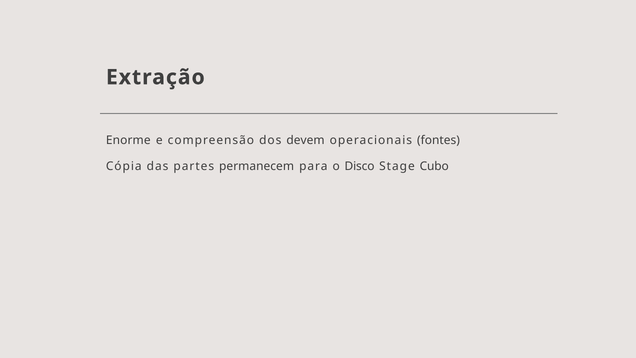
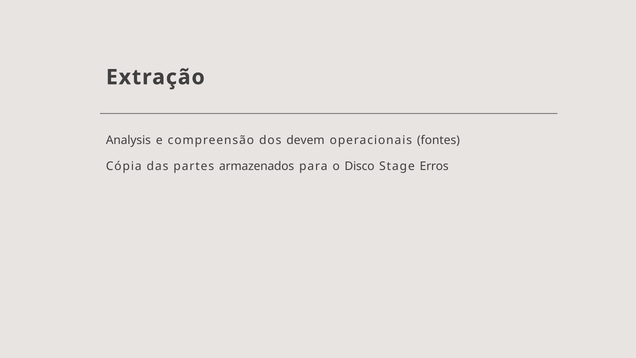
Enorme: Enorme -> Analysis (128, 140)
permanecem: permanecem -> armazenados (257, 166)
Cubo: Cubo -> Erros (434, 166)
